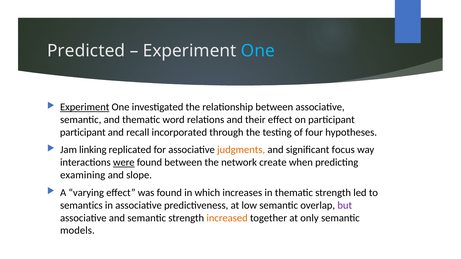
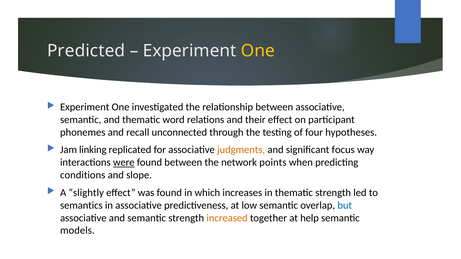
One colour: light blue -> yellow (258, 51)
Experiment underline: present -> none (85, 107)
participant: participant -> phonemes (83, 133)
incorporated: incorporated -> unconnected (179, 133)
create: create -> points (273, 163)
examining: examining -> conditions (83, 175)
varying: varying -> slightly (86, 193)
but colour: purple -> blue (345, 205)
only: only -> help (310, 218)
